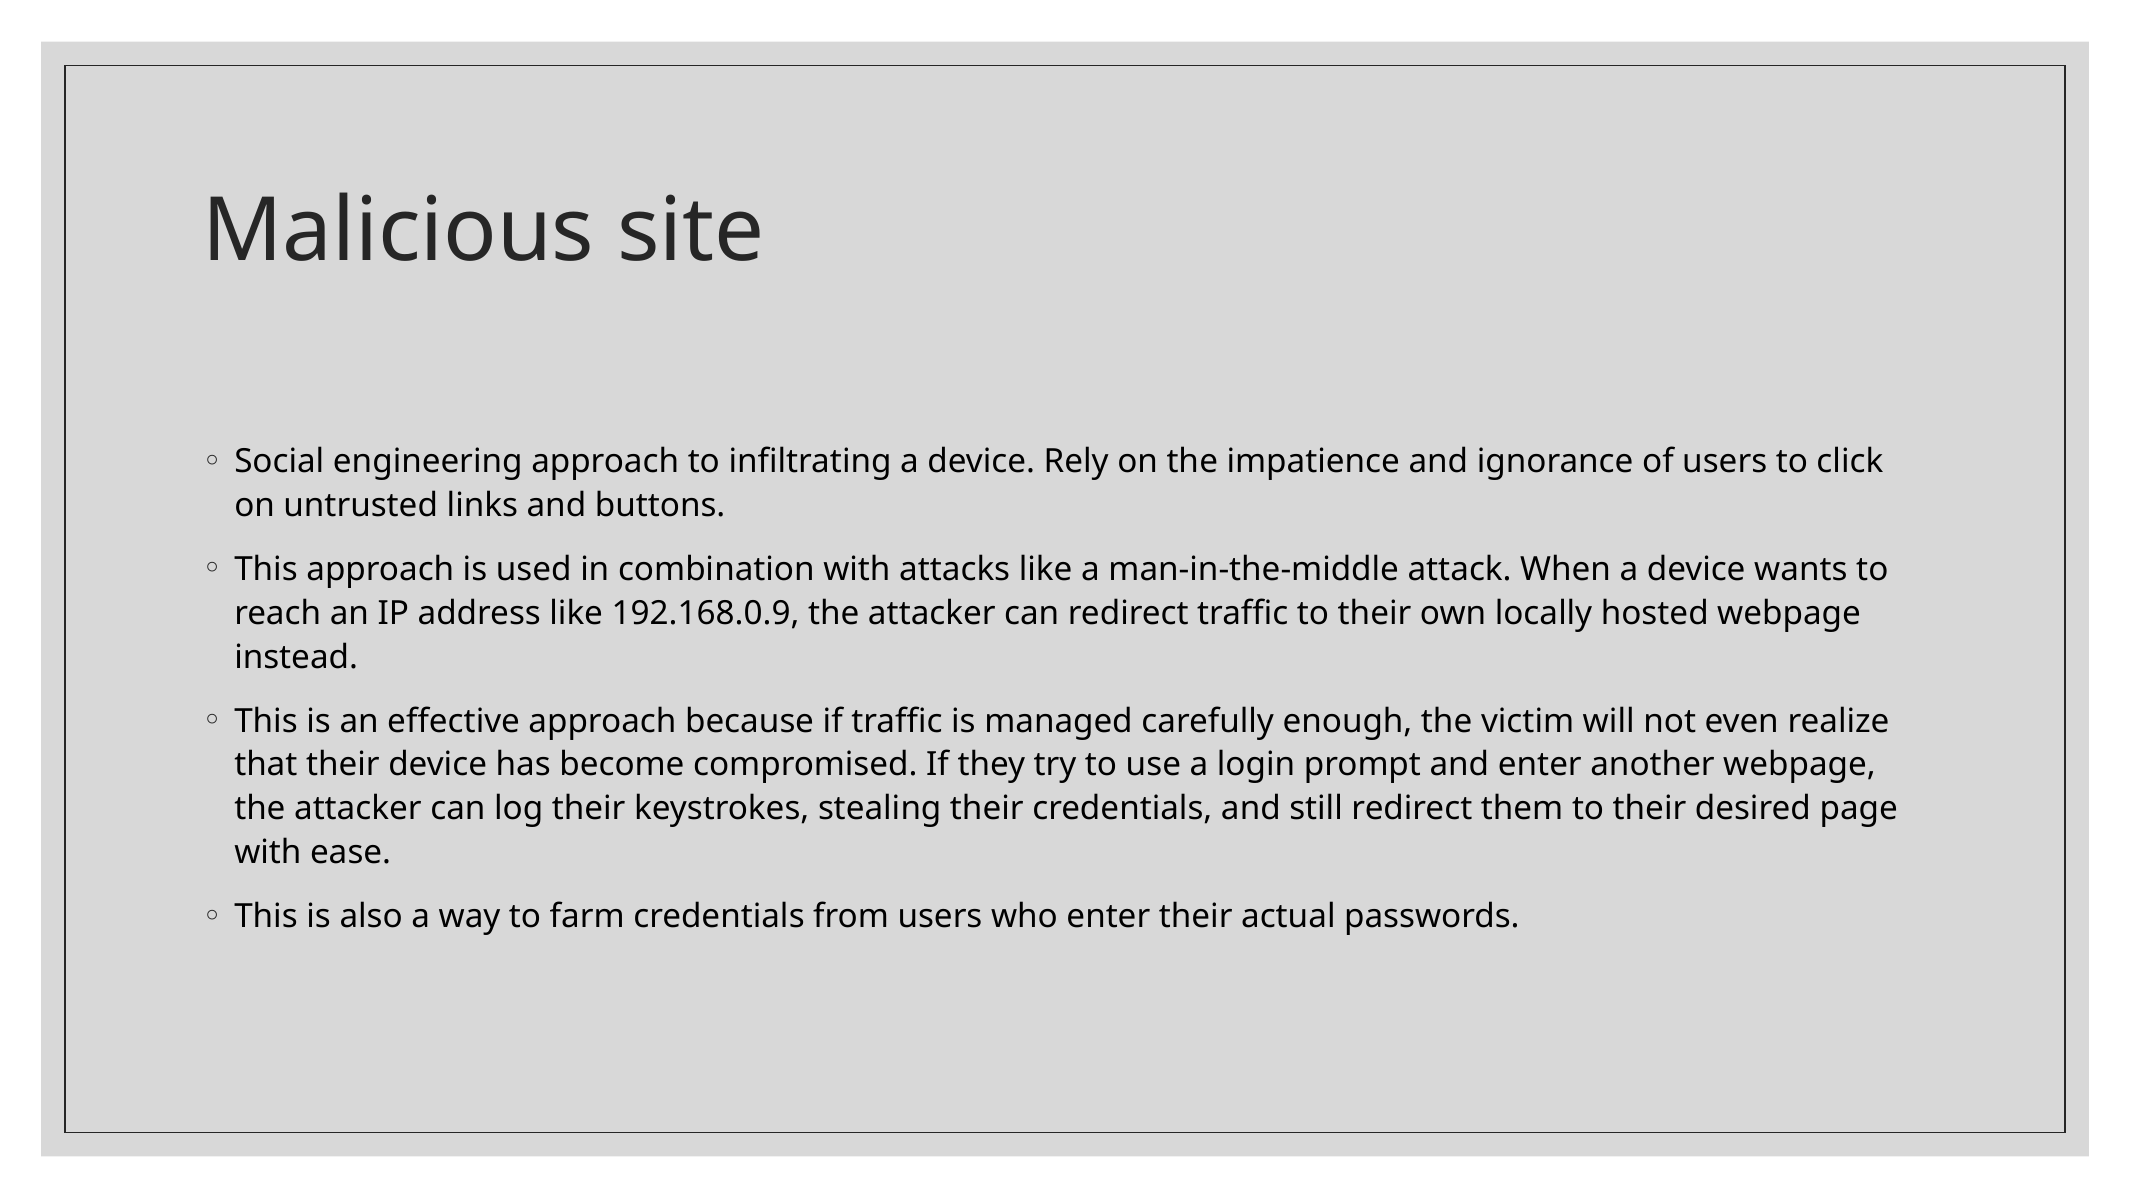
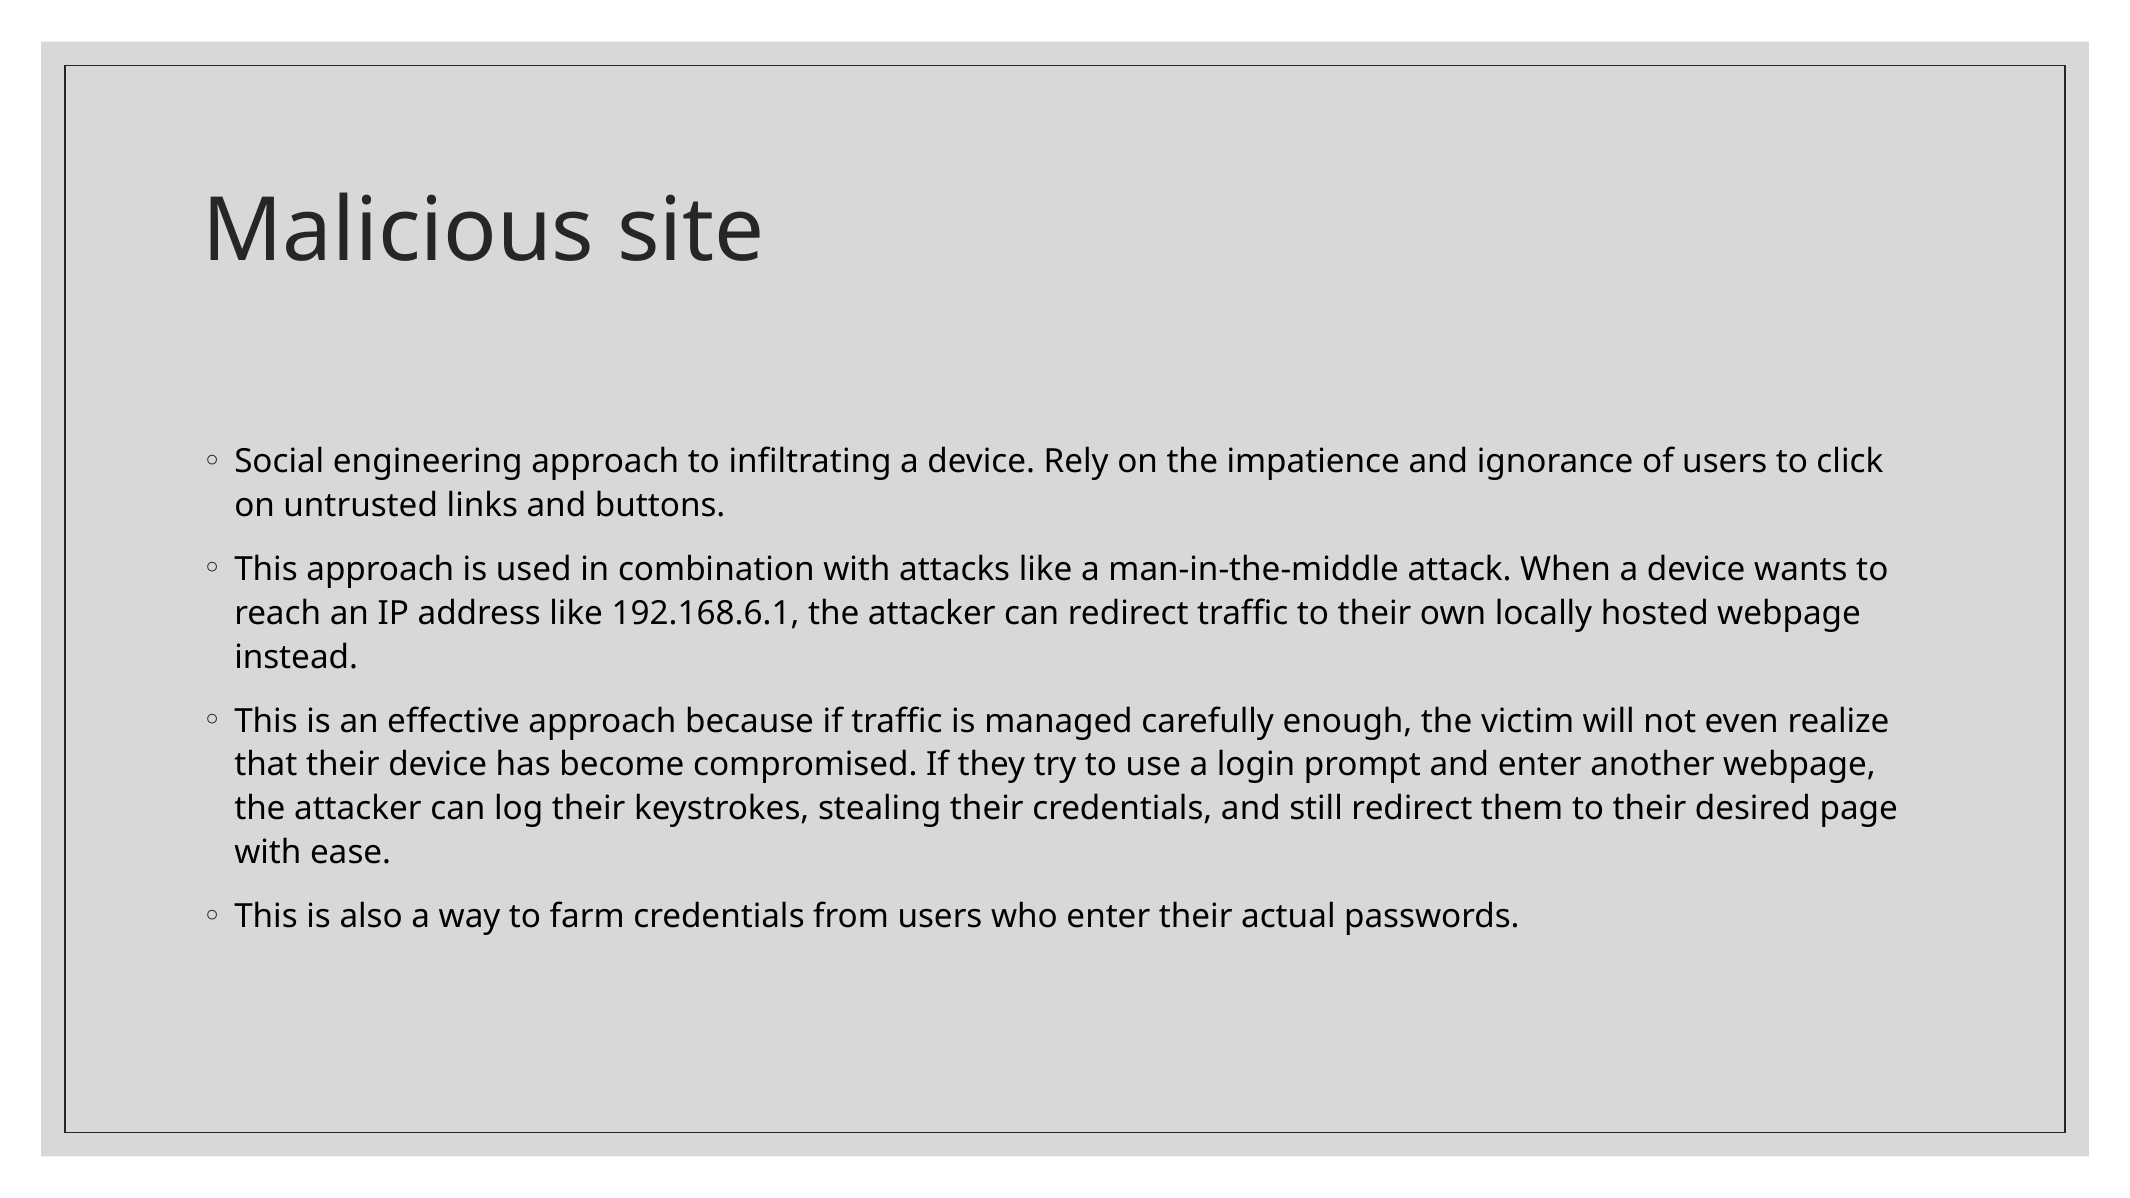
192.168.0.9: 192.168.0.9 -> 192.168.6.1 (706, 613)
